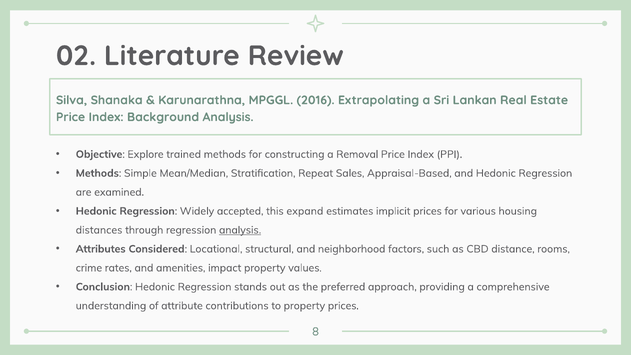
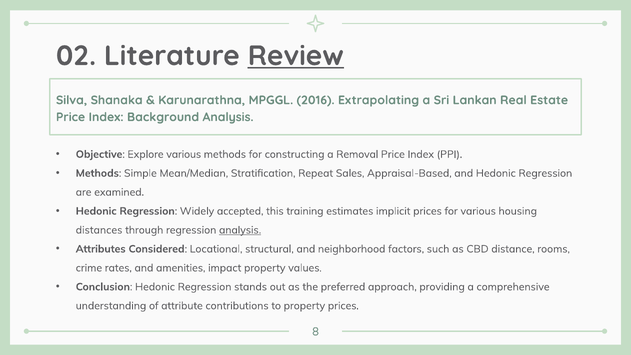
Review underline: none -> present (296, 56)
Explore trained: trained -> various (184, 154)
expand: expand -> training (305, 211)
